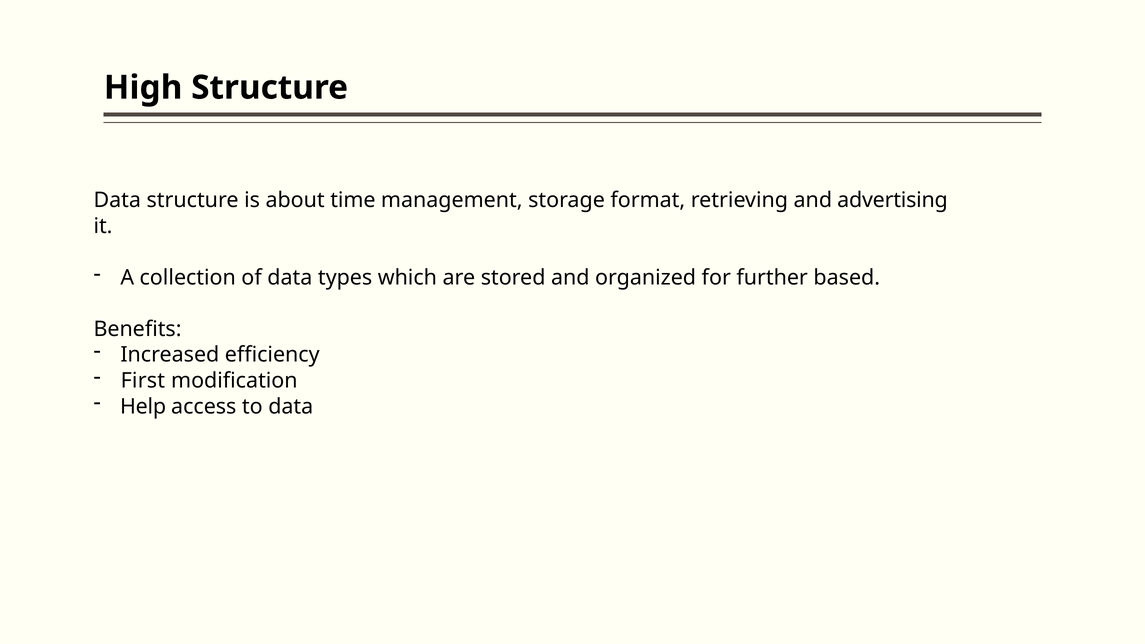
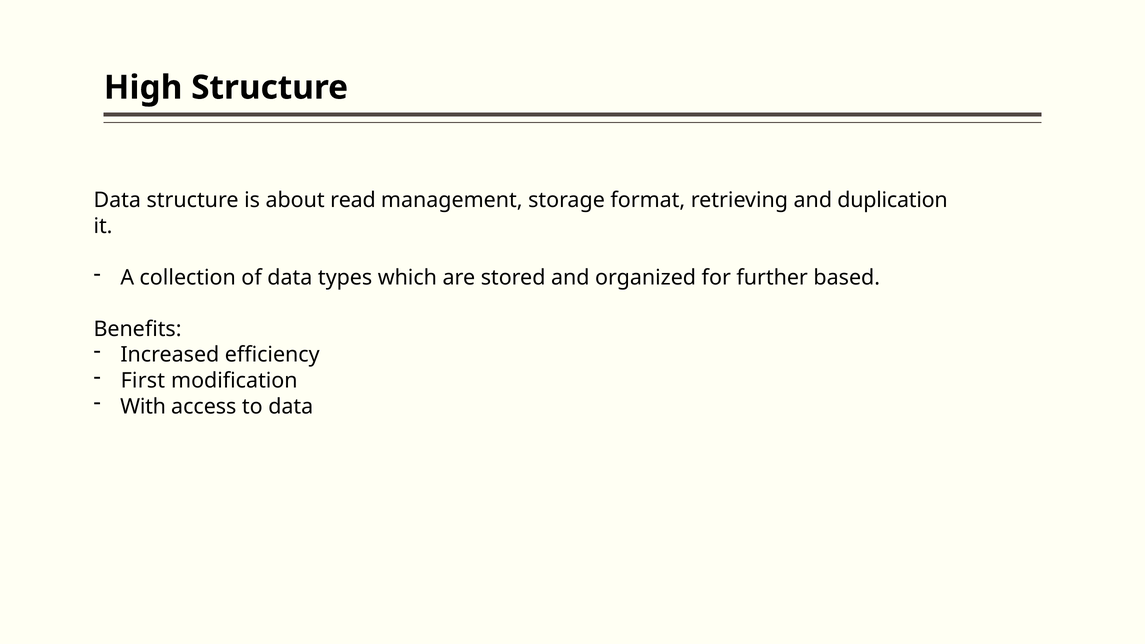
time: time -> read (353, 200)
advertising: advertising -> duplication (893, 200)
Help: Help -> With (143, 406)
